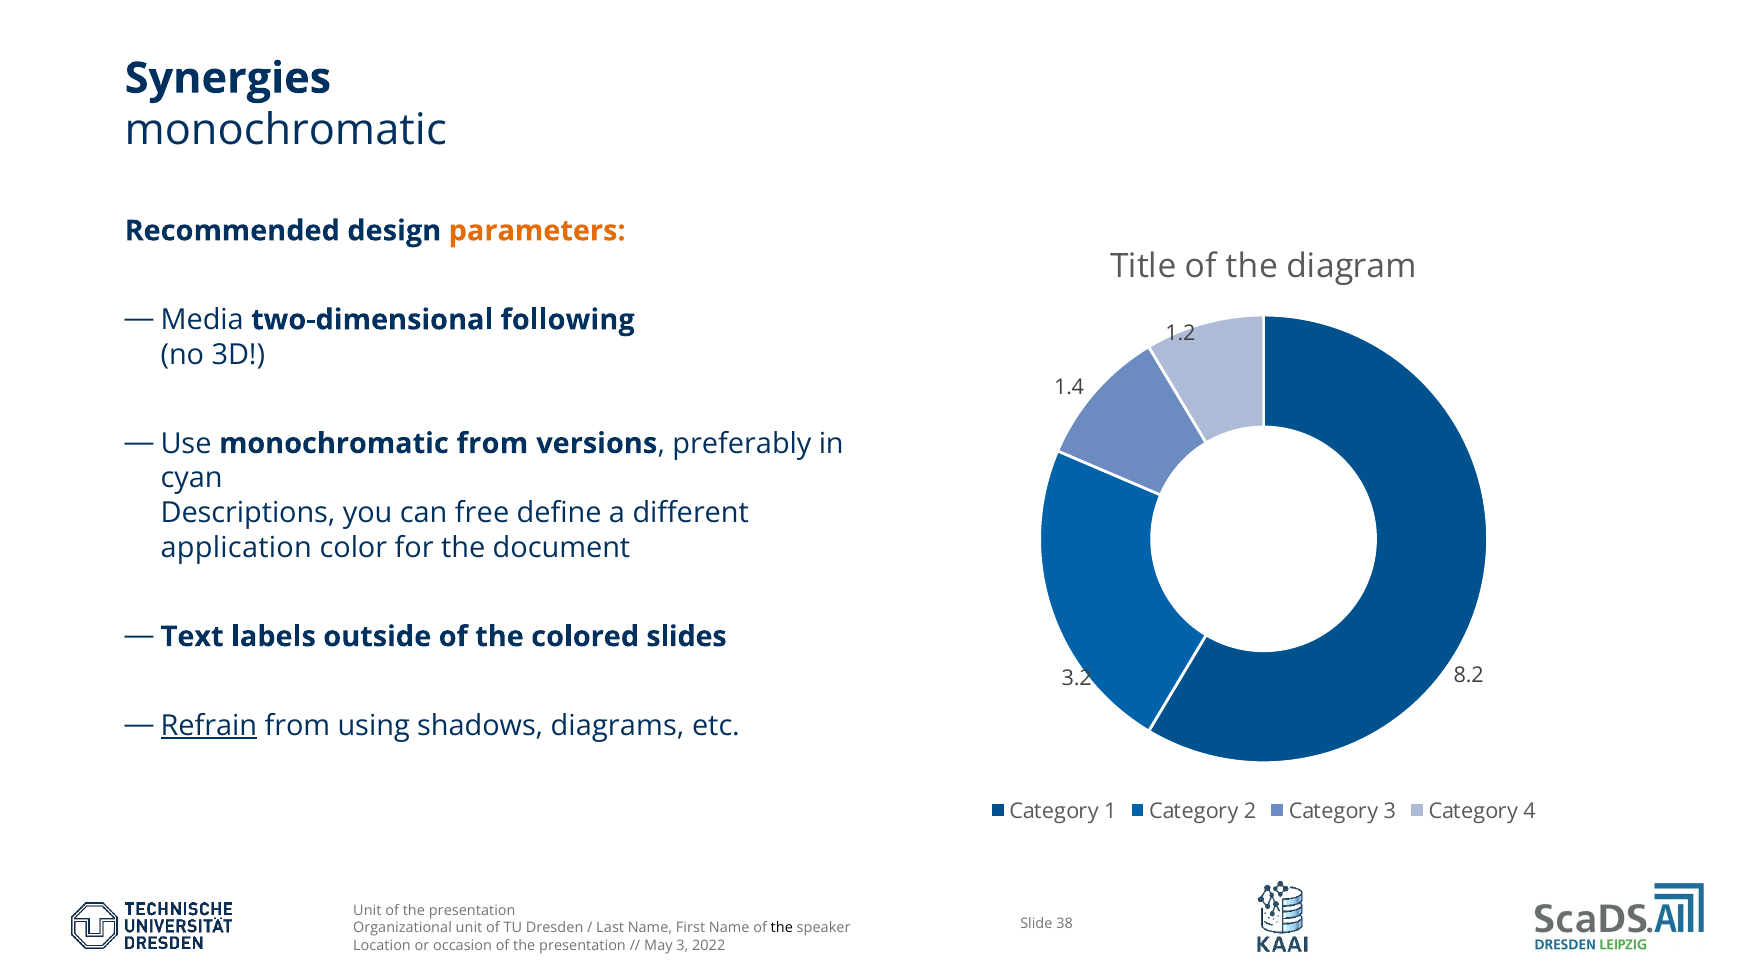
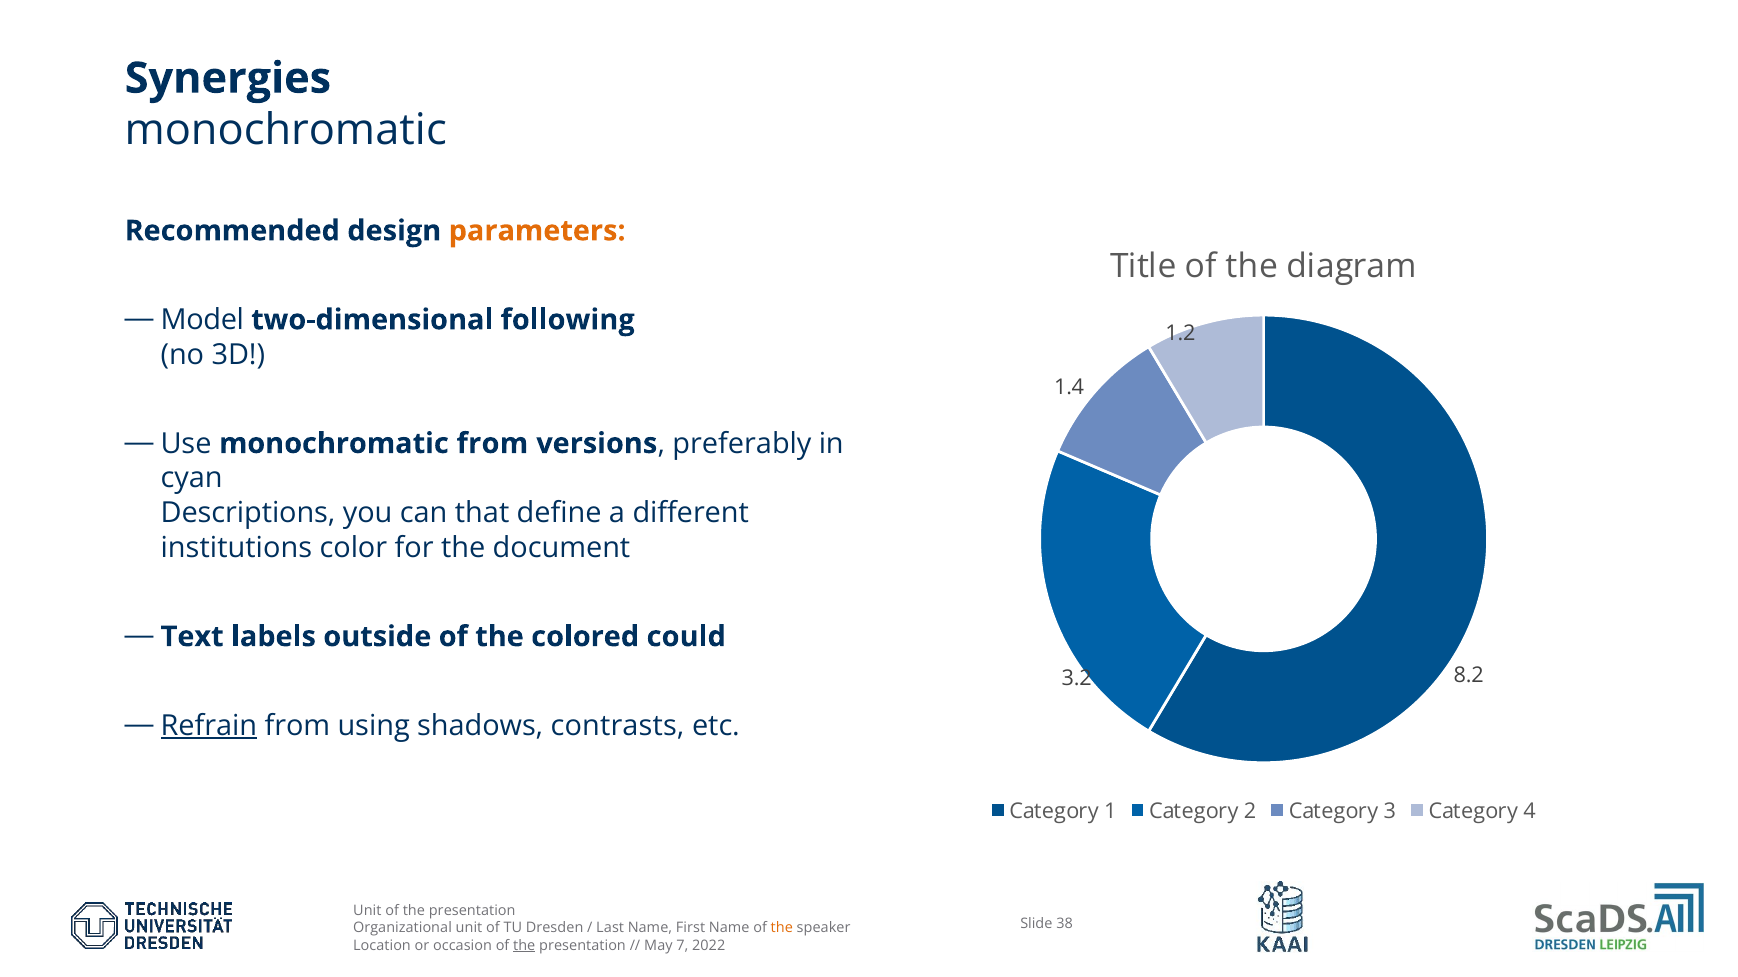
Media: Media -> Model (202, 320)
free: free -> that (482, 513)
application: application -> institutions (236, 548)
slides: slides -> could (686, 637)
diagrams: diagrams -> contrasts (618, 726)
the colour: black -> orange (782, 929)
the underline: none -> present (524, 946)
3: 3 -> 7 (682, 946)
